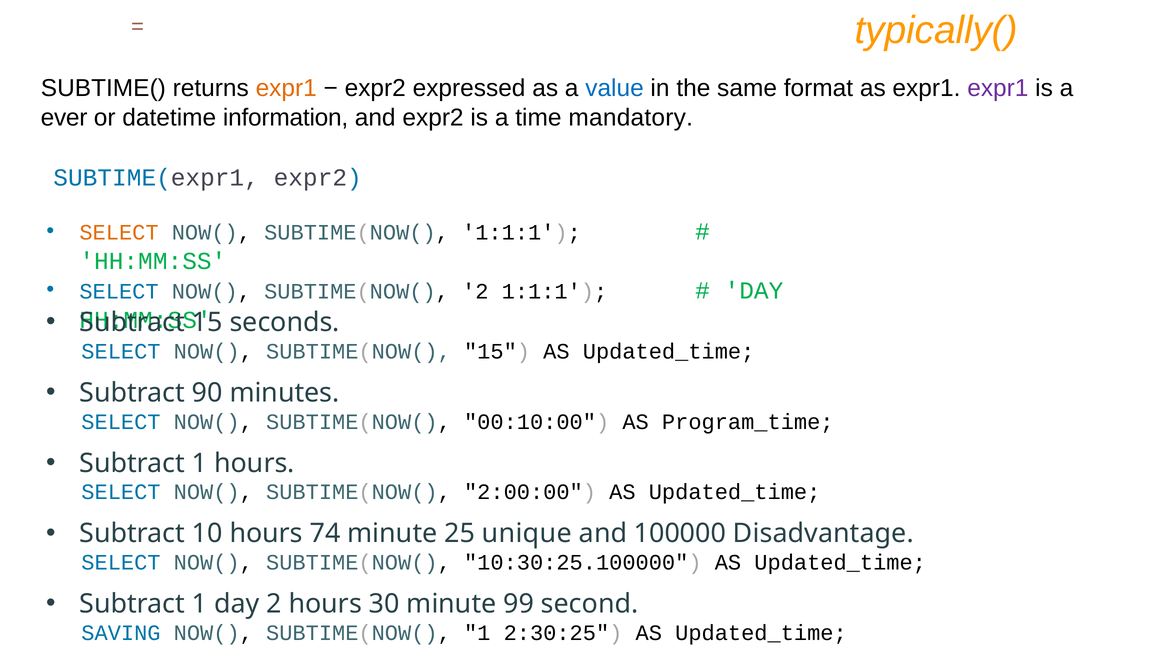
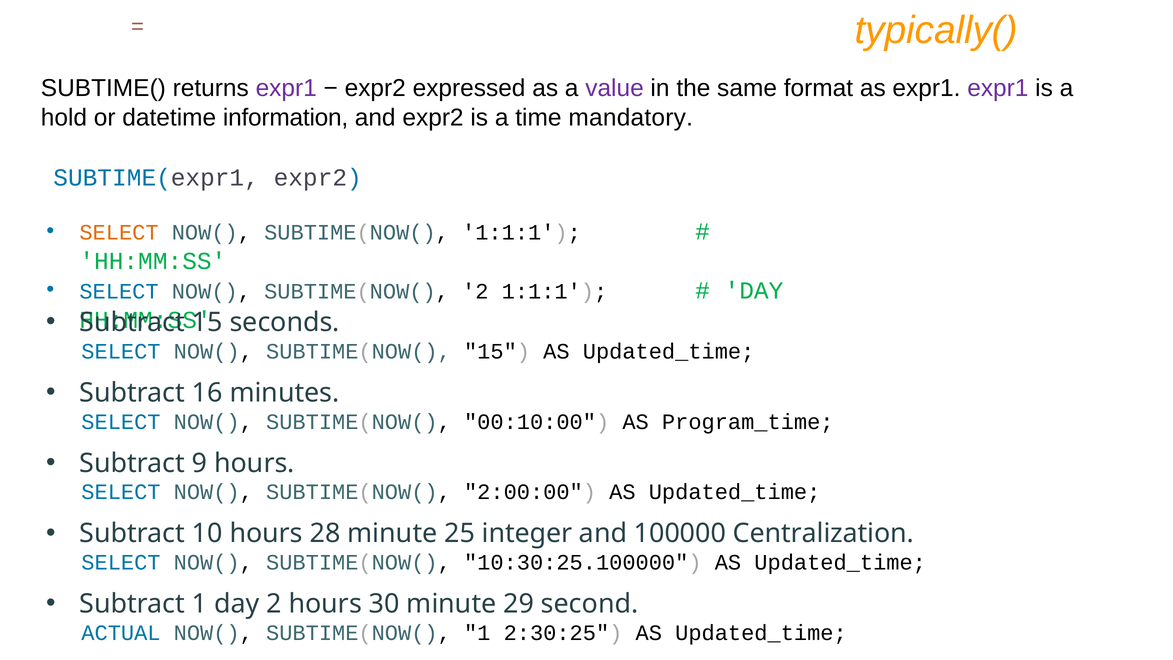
expr1 colour: orange -> purple (286, 88)
value colour: blue -> purple (615, 88)
ever: ever -> hold (64, 118)
90: 90 -> 16 (207, 393)
1: 1 -> 9 (200, 463)
74: 74 -> 28 (325, 533)
unique: unique -> integer (527, 533)
Disadvantage: Disadvantage -> Centralization (824, 533)
99: 99 -> 29 (519, 604)
SAVING: SAVING -> ACTUAL (121, 633)
